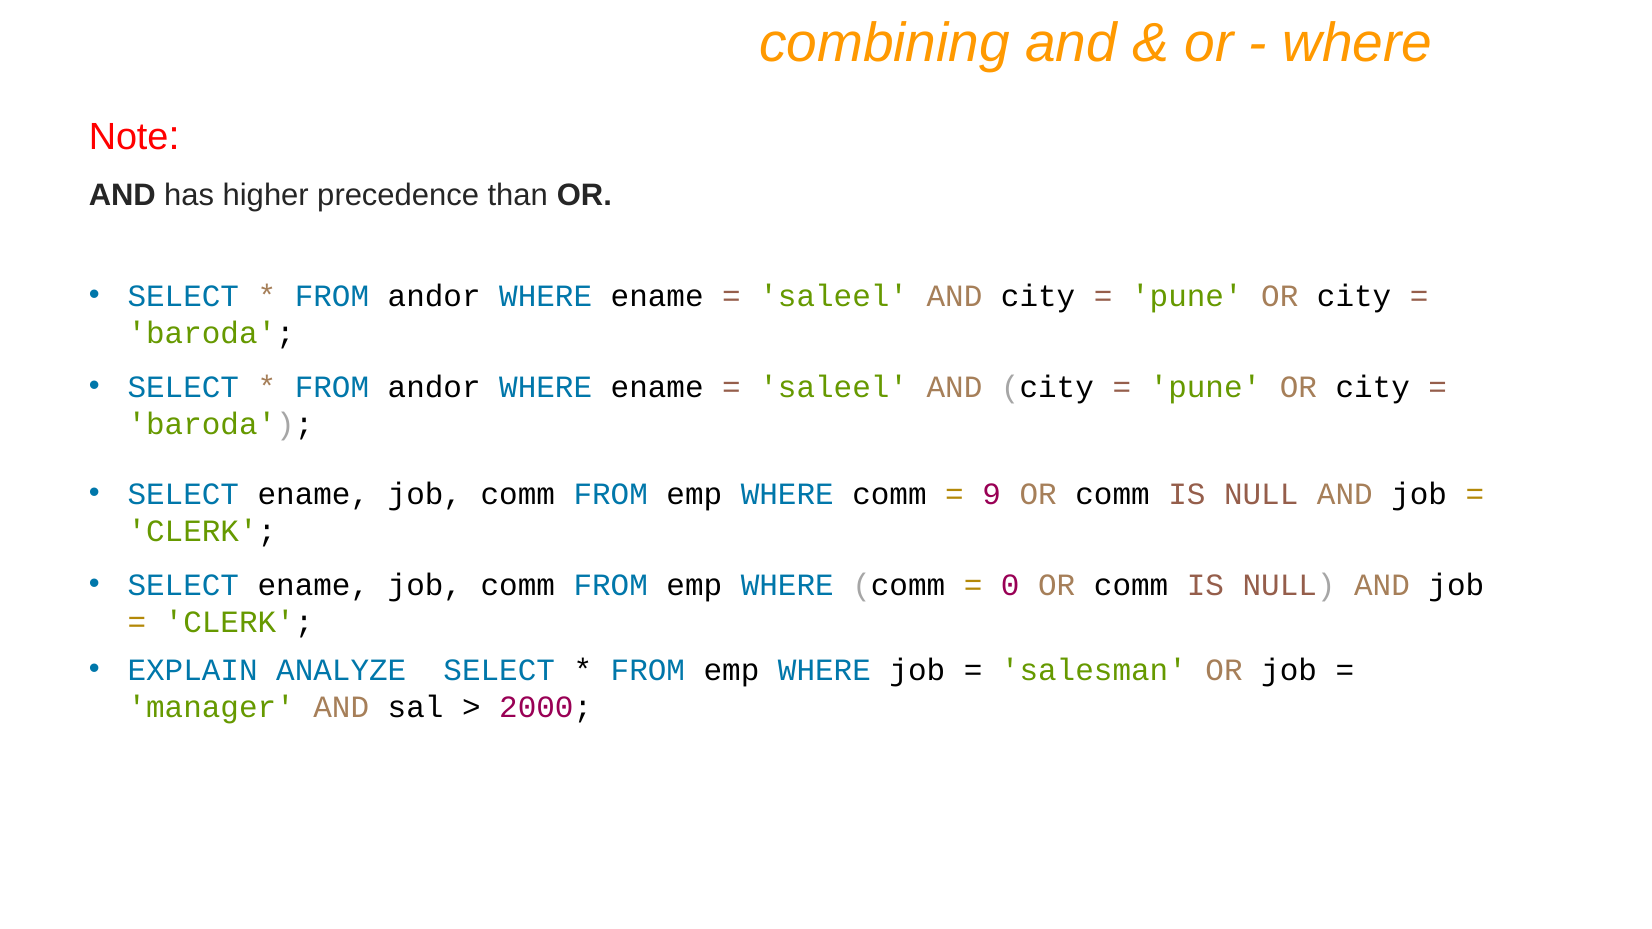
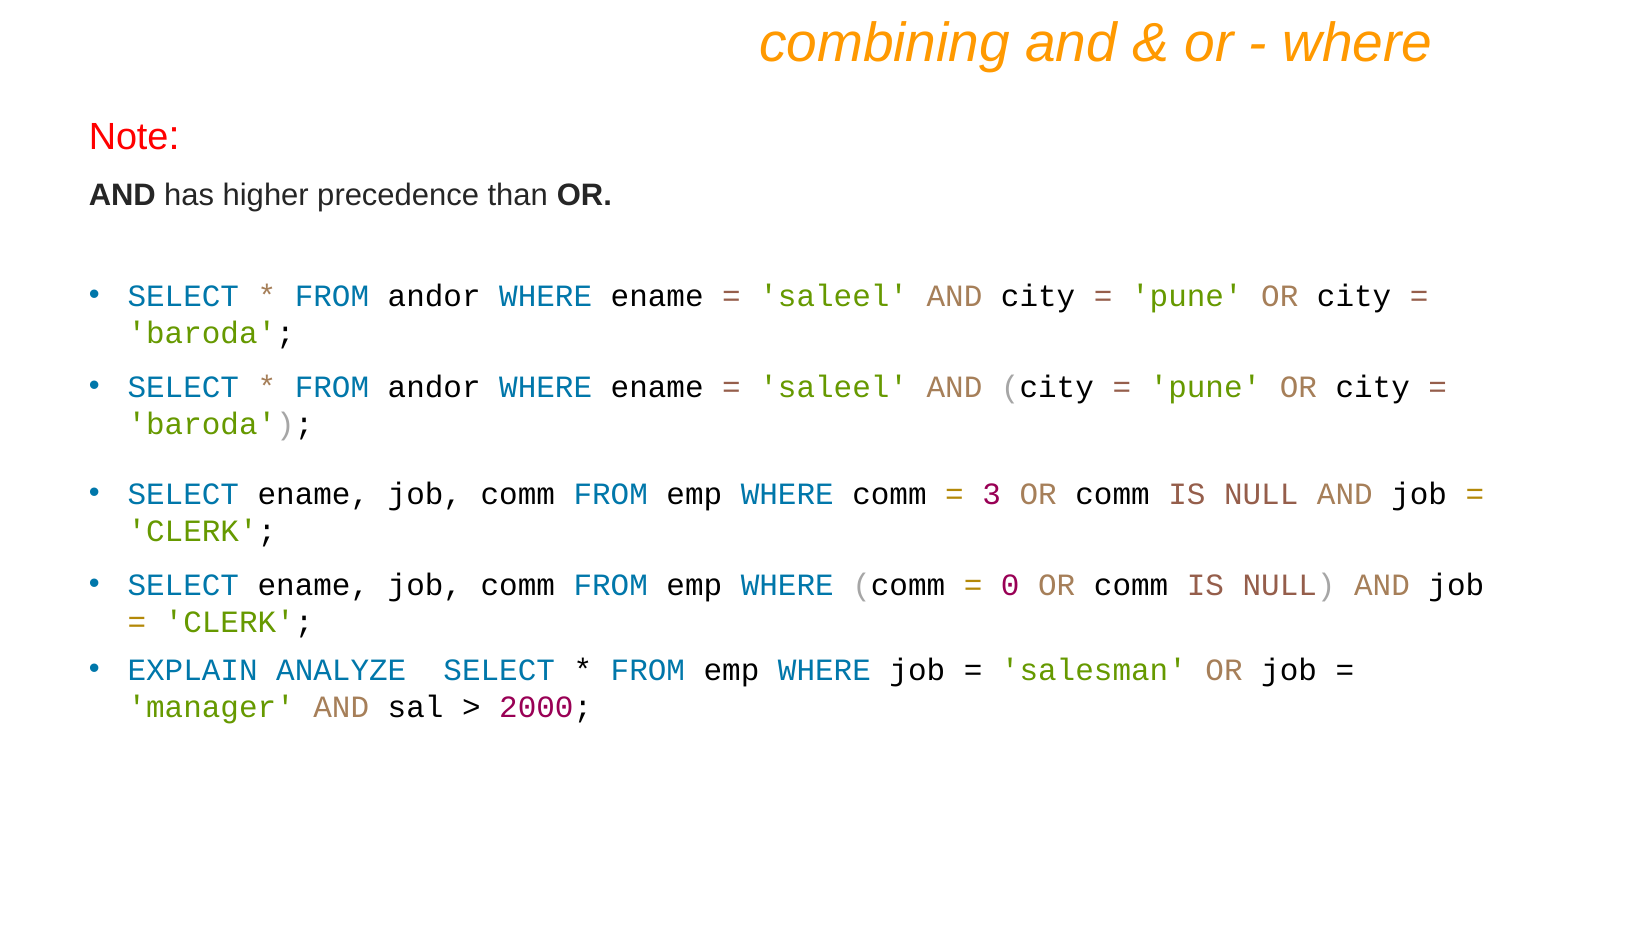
9: 9 -> 3 (992, 494)
